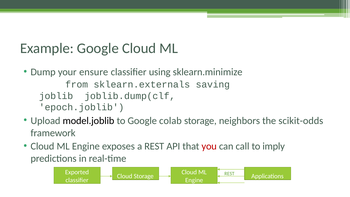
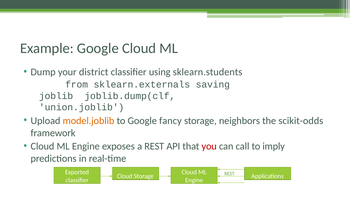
ensure: ensure -> district (94, 72)
sklearn.minimize: sklearn.minimize -> sklearn.students (208, 72)
epoch.joblib: epoch.joblib -> union.joblib (82, 107)
model.joblib colour: black -> orange (88, 121)
colab: colab -> fancy (170, 121)
